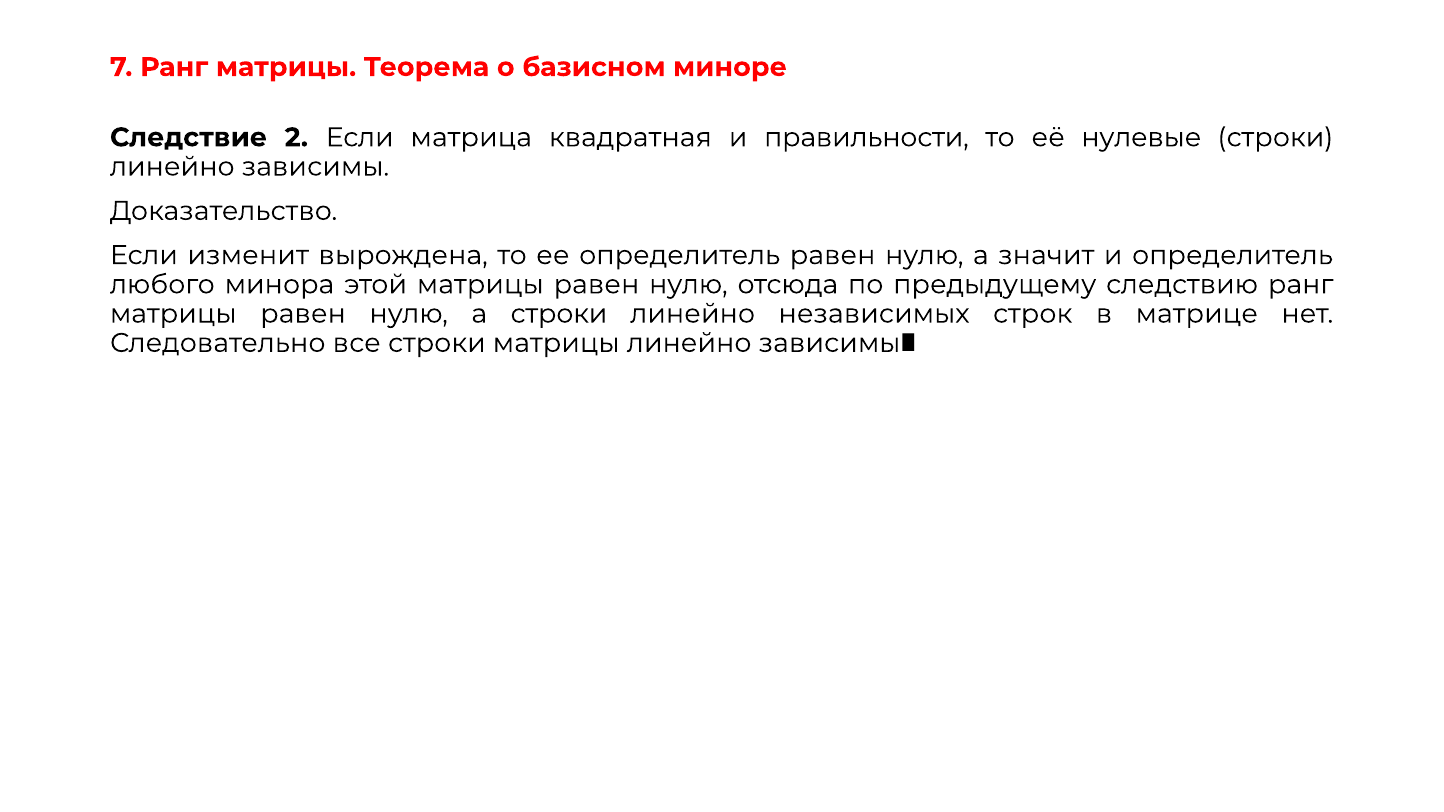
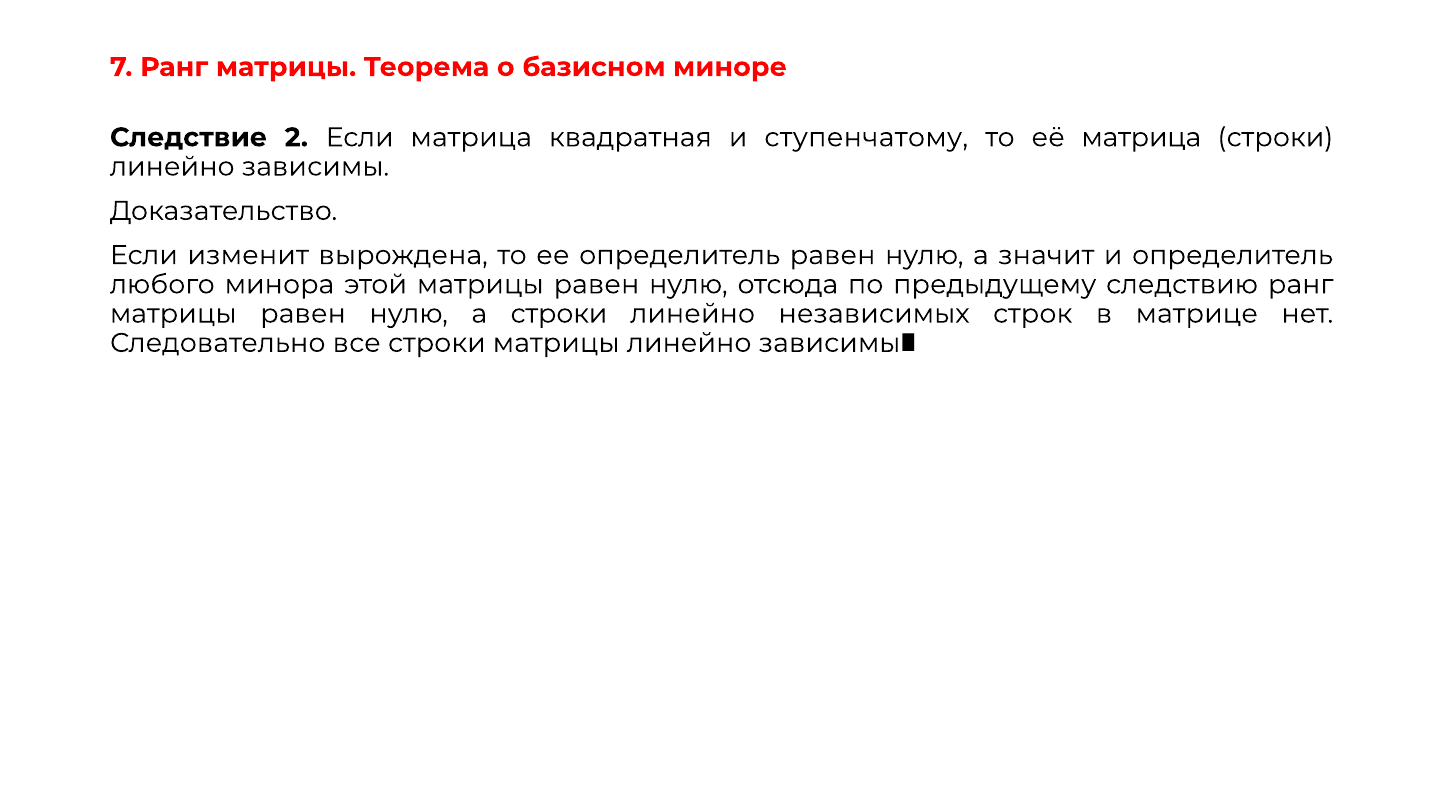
правильности: правильности -> ступенчатому (866, 137)
её нулевые: нулевые -> матрица (1141, 137)
